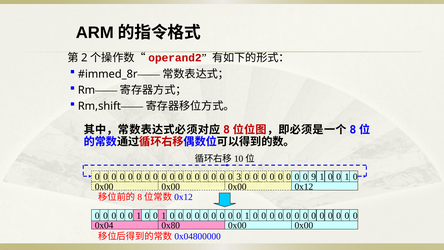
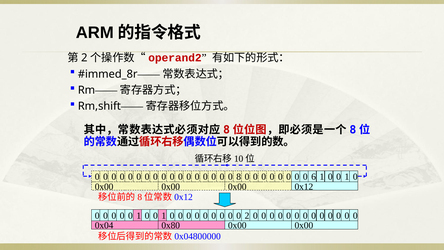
0 3: 3 -> 8 (239, 177)
9: 9 -> 6 (314, 177)
1: 1 -> 2 (247, 216)
